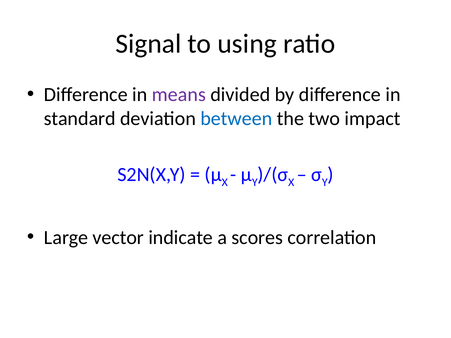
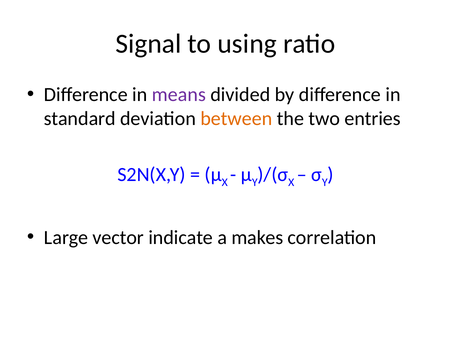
between colour: blue -> orange (236, 119)
impact: impact -> entries (373, 119)
scores: scores -> makes (257, 238)
